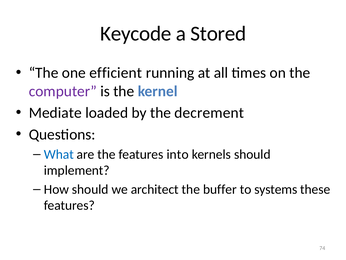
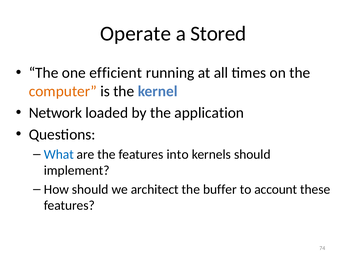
Keycode: Keycode -> Operate (136, 33)
computer colour: purple -> orange (63, 91)
Mediate: Mediate -> Network (55, 113)
decrement: decrement -> application (209, 113)
systems: systems -> account (276, 189)
